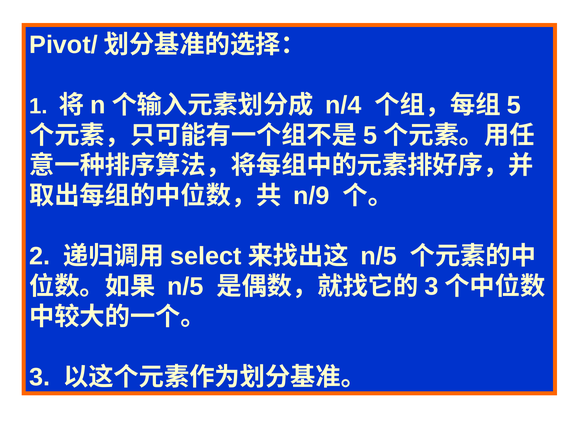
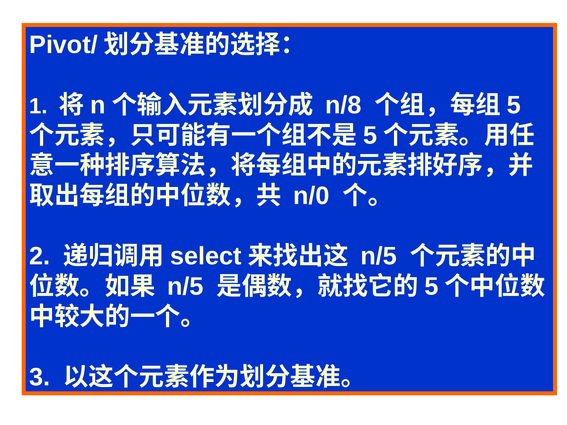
n/4: n/4 -> n/8 (343, 105)
n/9: n/9 -> n/0 (311, 196)
3: 3 -> 5 (431, 287)
